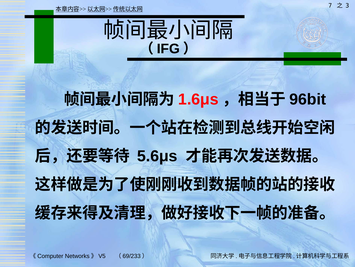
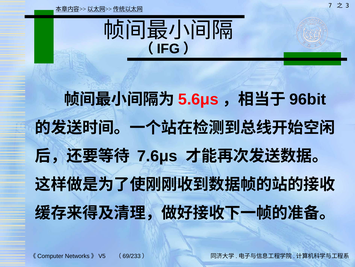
1.6μs: 1.6μs -> 5.6μs (198, 99)
5.6μs: 5.6μs -> 7.6μs (157, 156)
